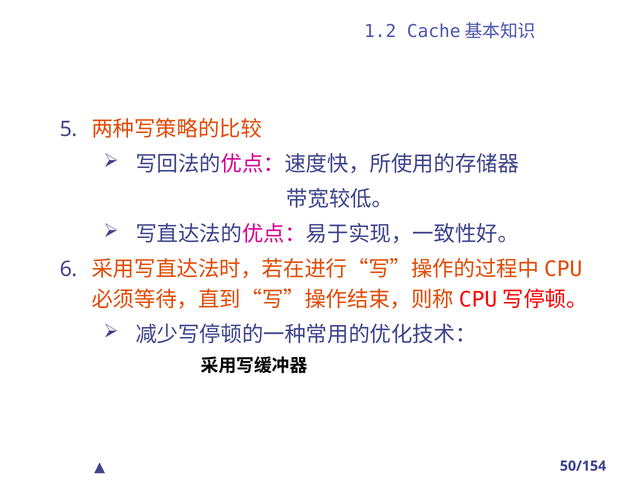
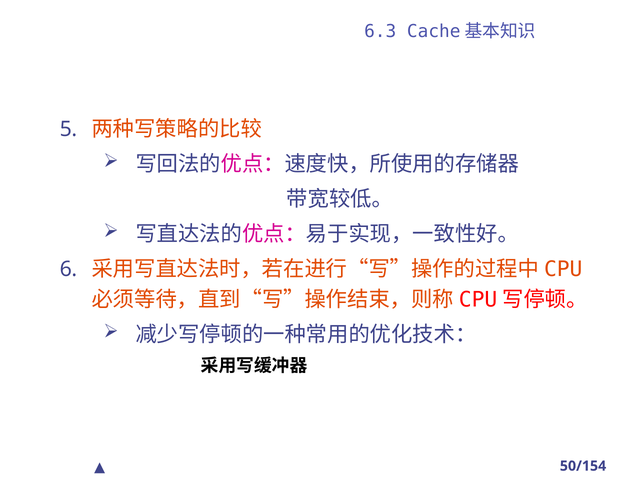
1.2: 1.2 -> 6.3 (380, 31)
